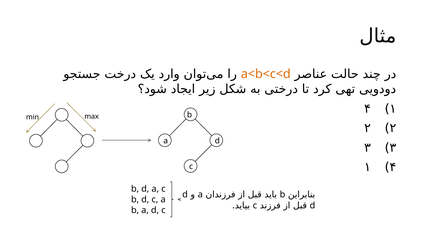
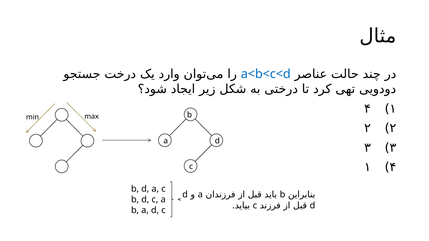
a<b<c<d colour: orange -> blue (266, 74)
